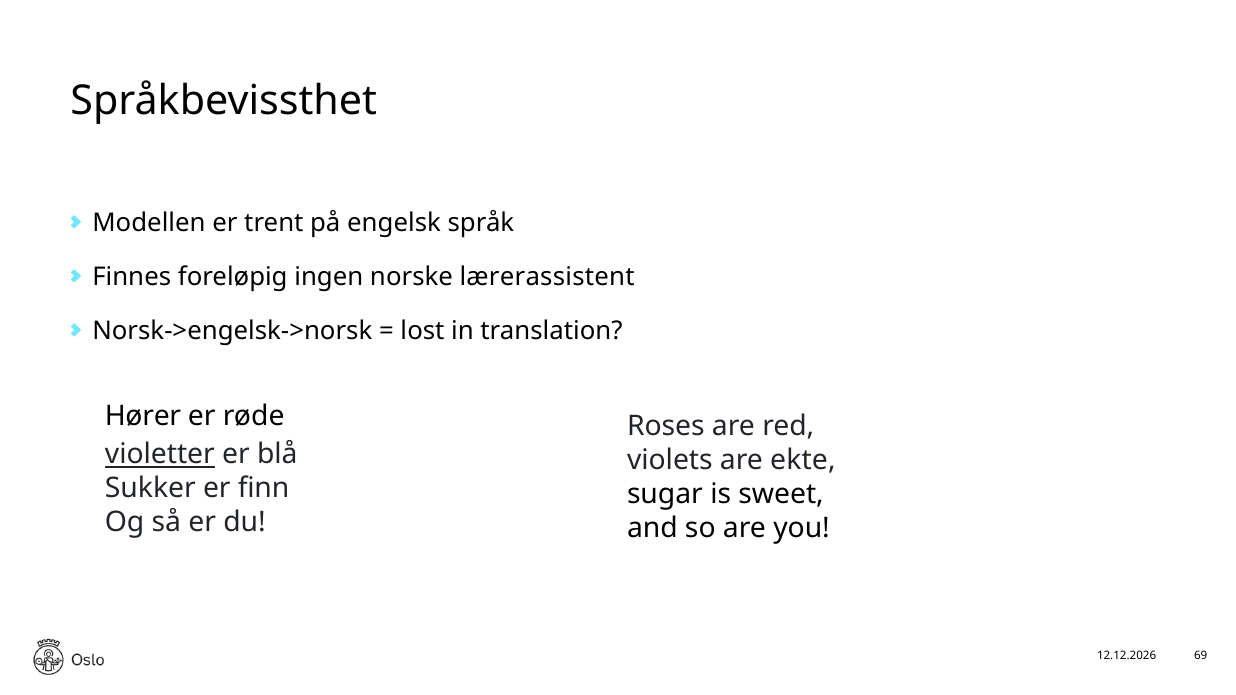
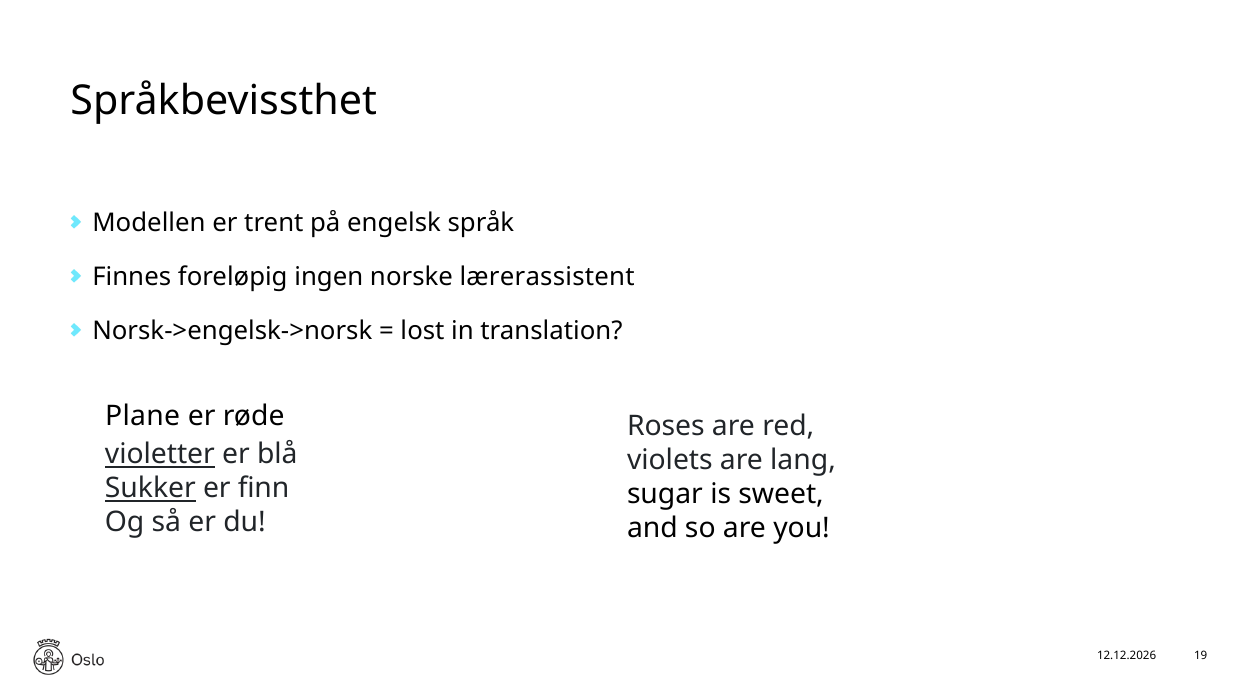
Hører: Hører -> Plane (143, 416)
ekte: ekte -> lang (803, 460)
Sukker underline: none -> present (150, 489)
69: 69 -> 19 (1201, 656)
